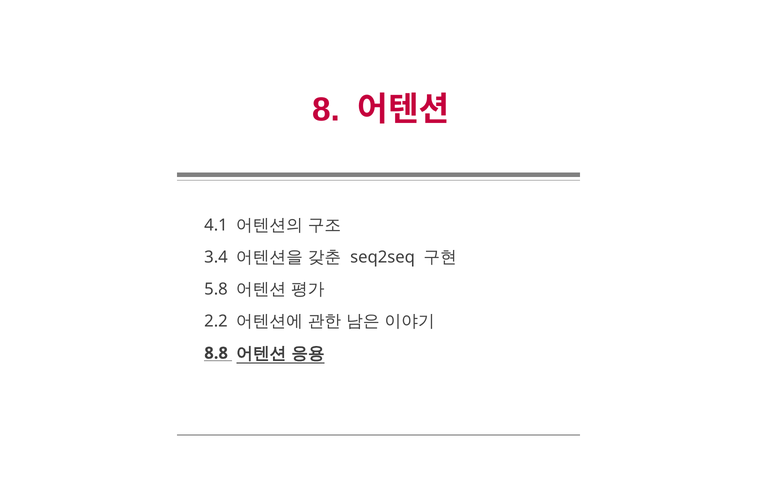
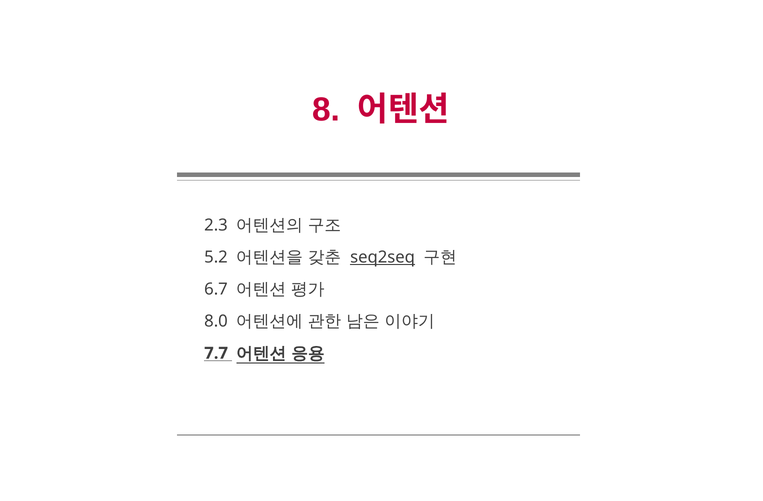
4.1: 4.1 -> 2.3 (216, 226)
3.4: 3.4 -> 5.2 (216, 257)
seq2seq underline: none -> present (383, 257)
5.8: 5.8 -> 6.7 (216, 289)
2.2: 2.2 -> 8.0 (216, 321)
8.8: 8.8 -> 7.7 (216, 353)
